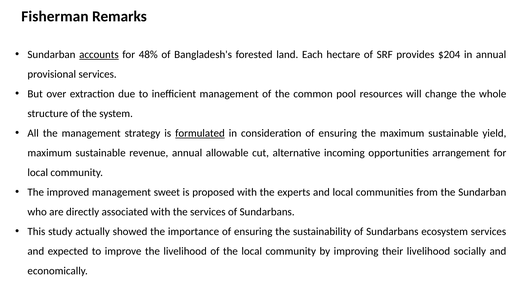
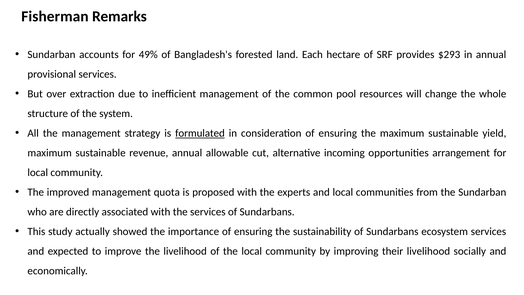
accounts underline: present -> none (99, 54)
48%: 48% -> 49% (148, 54)
$204: $204 -> $293 (449, 54)
sweet: sweet -> quota (167, 192)
